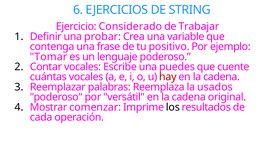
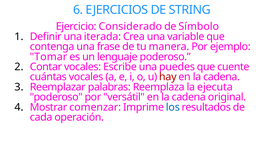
Trabajar: Trabajar -> Símbolo (199, 27)
probar: probar -> iterada (103, 37)
positivo: positivo -> manera (169, 47)
usados: usados -> ejecuta (215, 87)
los colour: black -> blue (173, 108)
